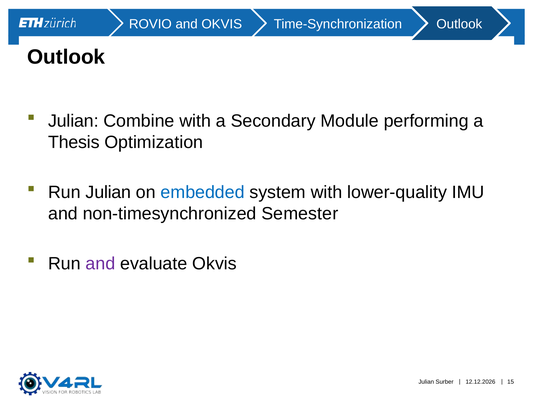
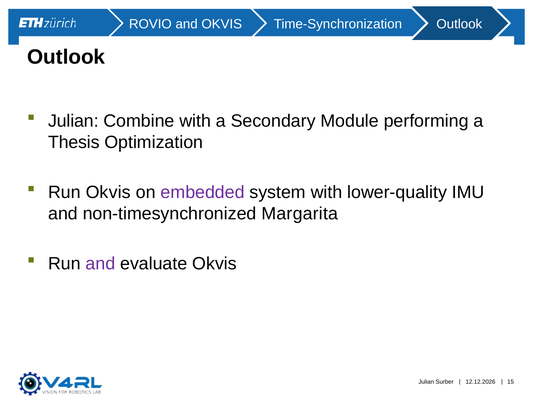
Run Julian: Julian -> Okvis (108, 192)
embedded colour: blue -> purple (203, 192)
Semester: Semester -> Margarita (300, 213)
